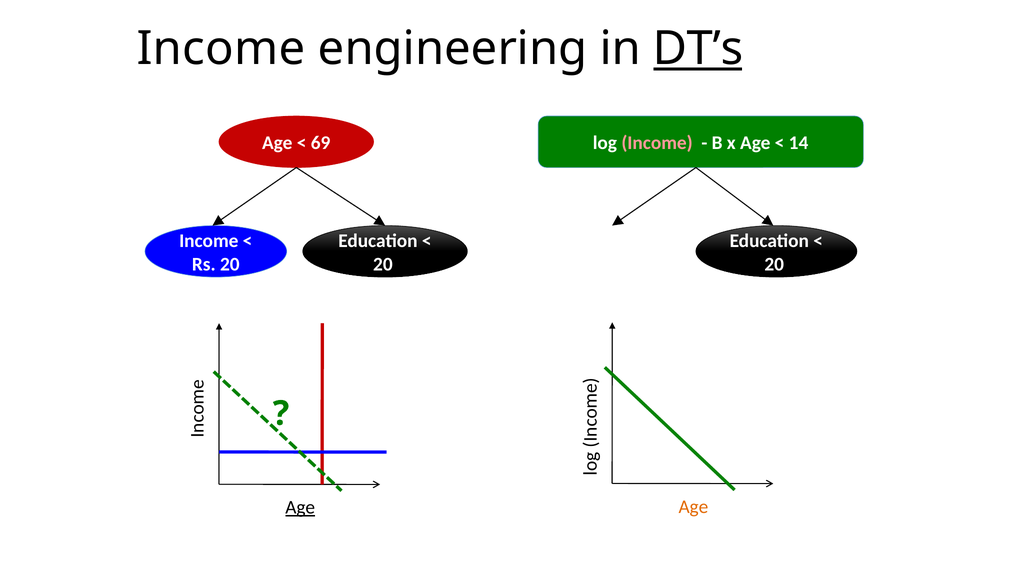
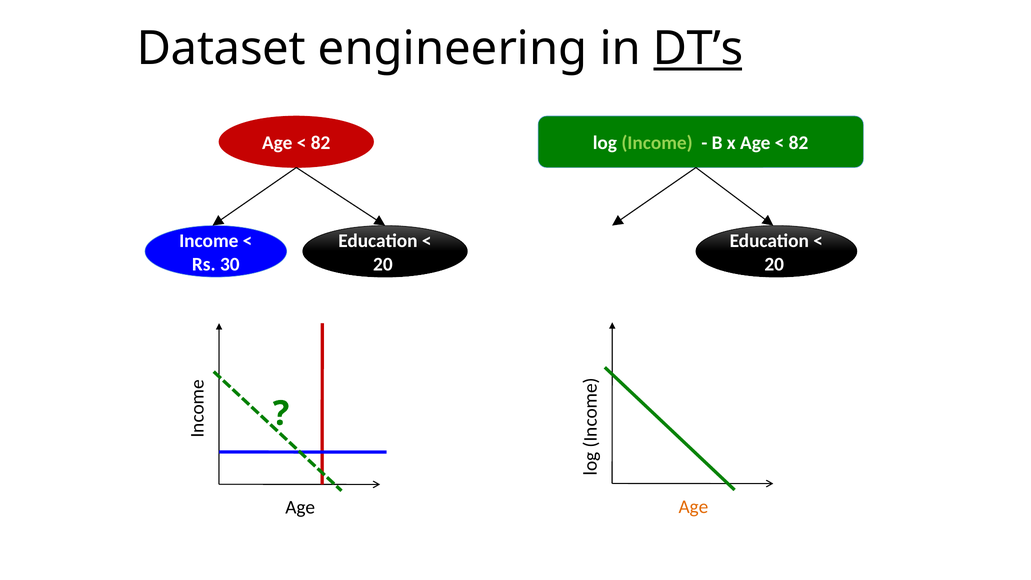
Income: Income -> Dataset (221, 49)
69: 69 -> 82 (321, 143)
Income colour: pink -> light green (657, 143)
14: 14 -> 82 (799, 143)
Rs 20: 20 -> 30 (230, 264)
Age underline: present -> none (300, 507)
